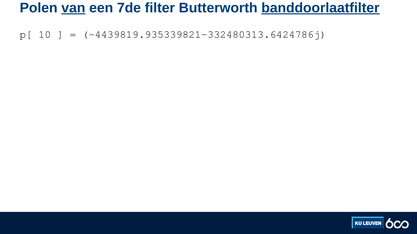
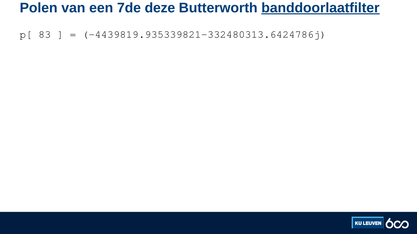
van underline: present -> none (73, 8)
filter: filter -> deze (160, 8)
10: 10 -> 83 (45, 35)
